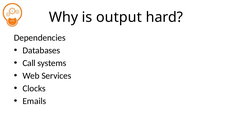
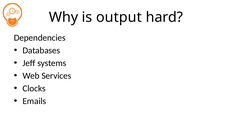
Call: Call -> Jeff (29, 63)
